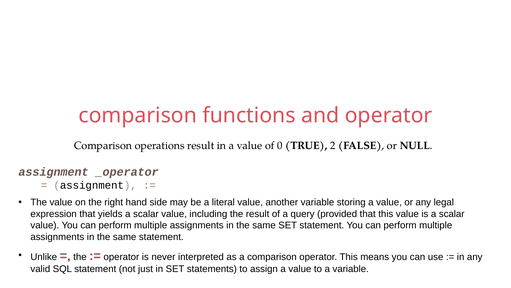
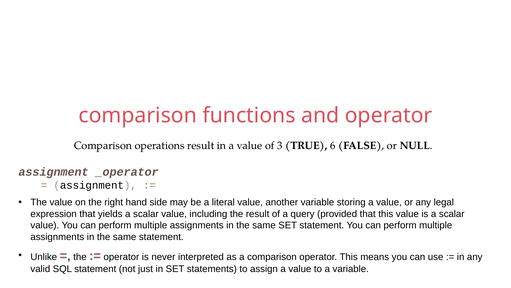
0: 0 -> 3 (280, 145)
2: 2 -> 6 (333, 145)
